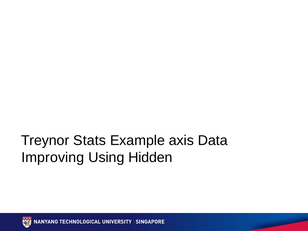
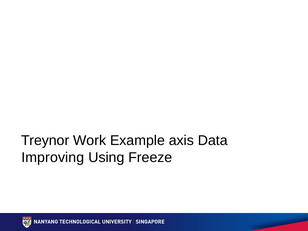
Stats: Stats -> Work (90, 140)
Hidden: Hidden -> Freeze (150, 157)
